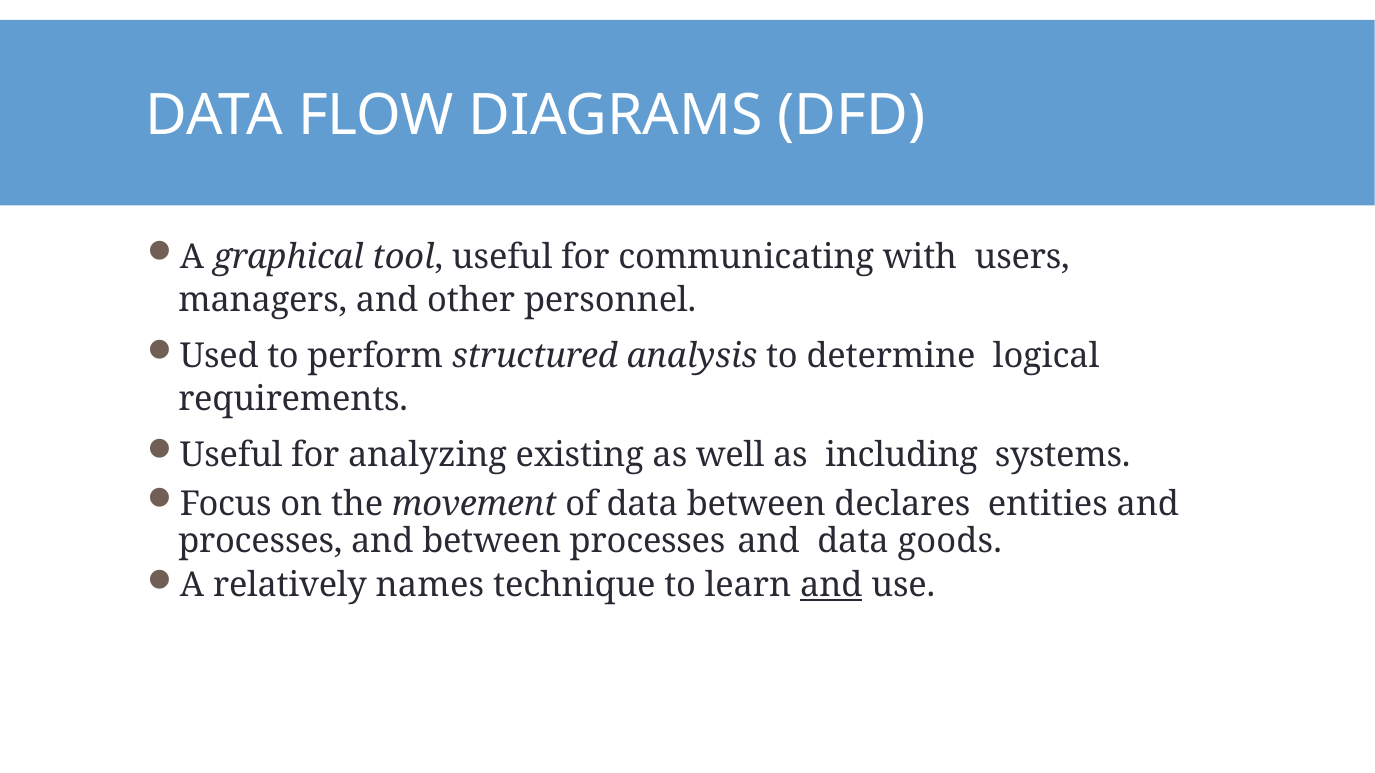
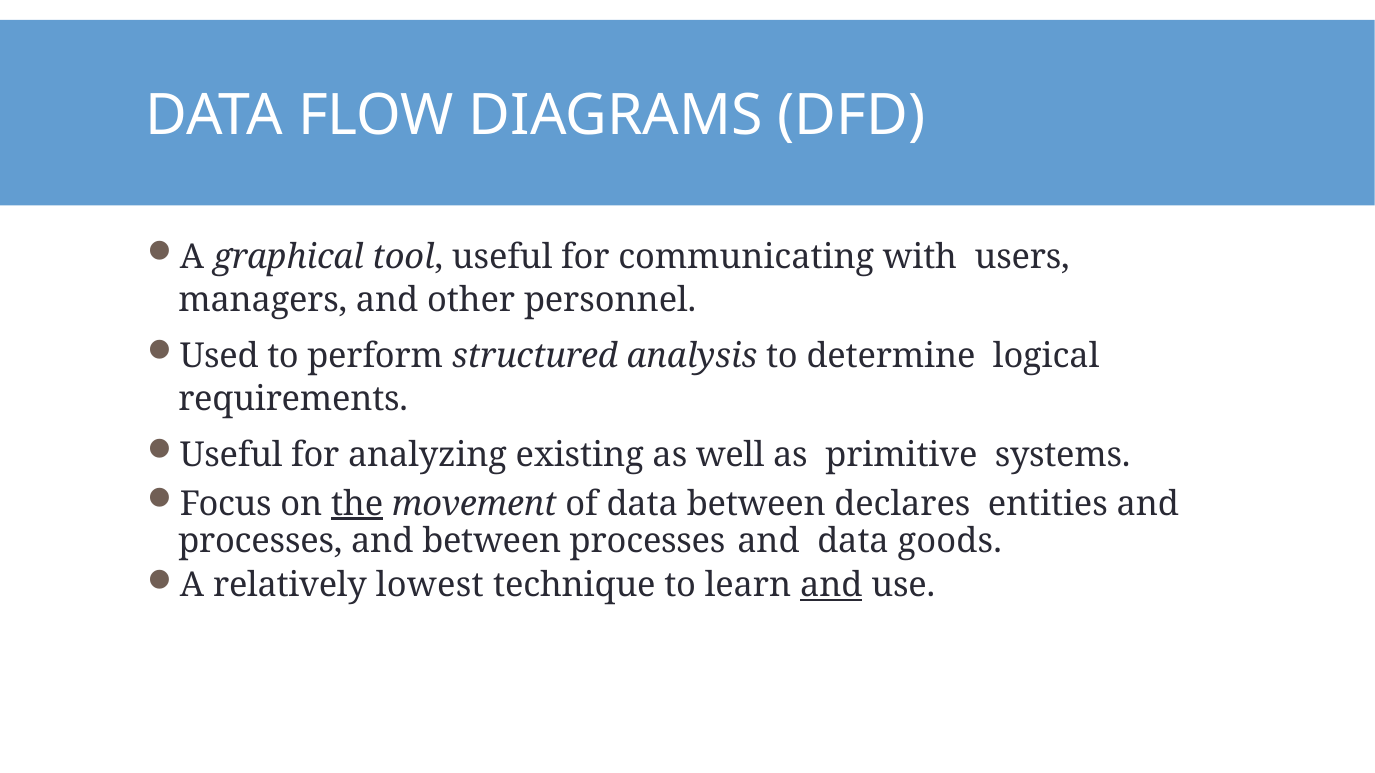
including: including -> primitive (901, 455)
the underline: none -> present (357, 504)
names: names -> lowest (430, 586)
